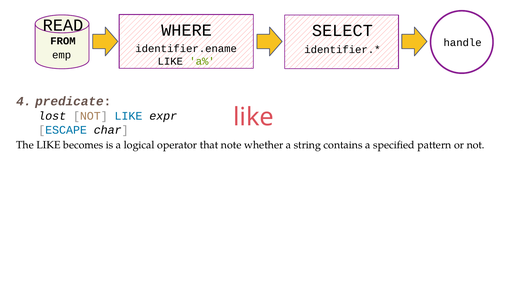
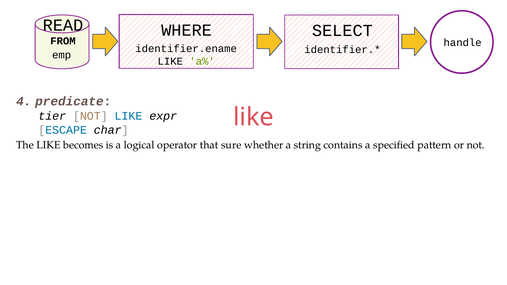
lost: lost -> tier (52, 116)
note: note -> sure (231, 145)
